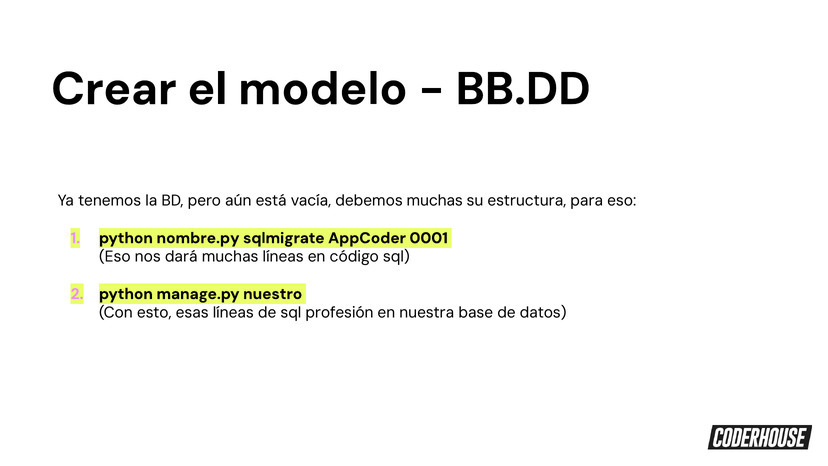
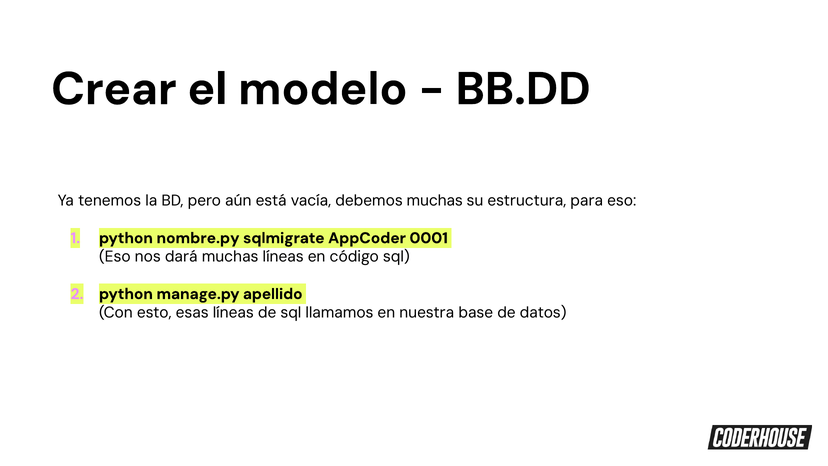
nuestro: nuestro -> apellido (273, 294)
profesión: profesión -> llamamos (339, 312)
